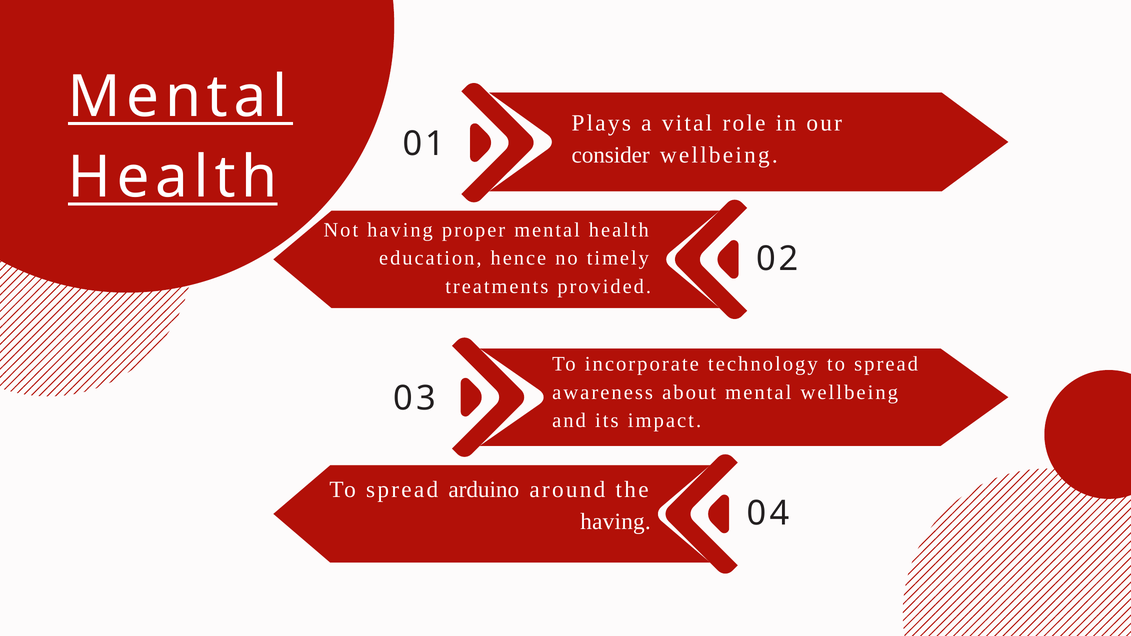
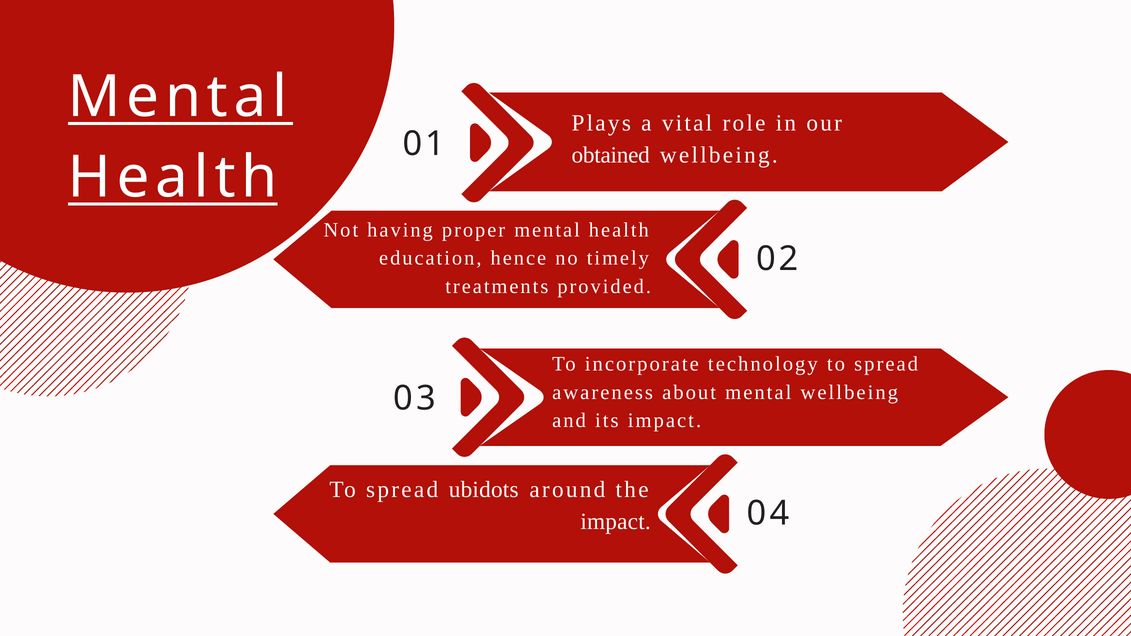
consider: consider -> obtained (611, 155)
arduino: arduino -> ubidots (484, 489)
having: having -> impact (616, 522)
